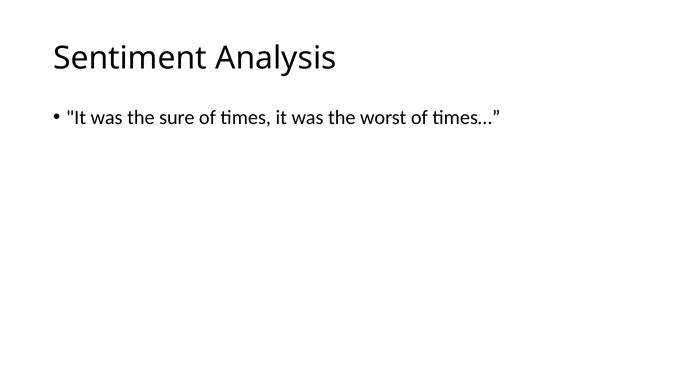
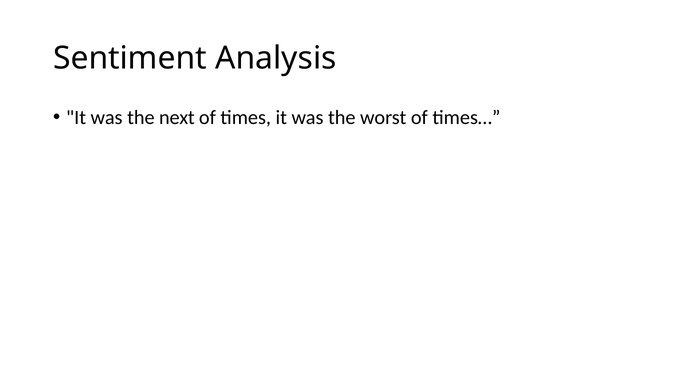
sure: sure -> next (177, 118)
